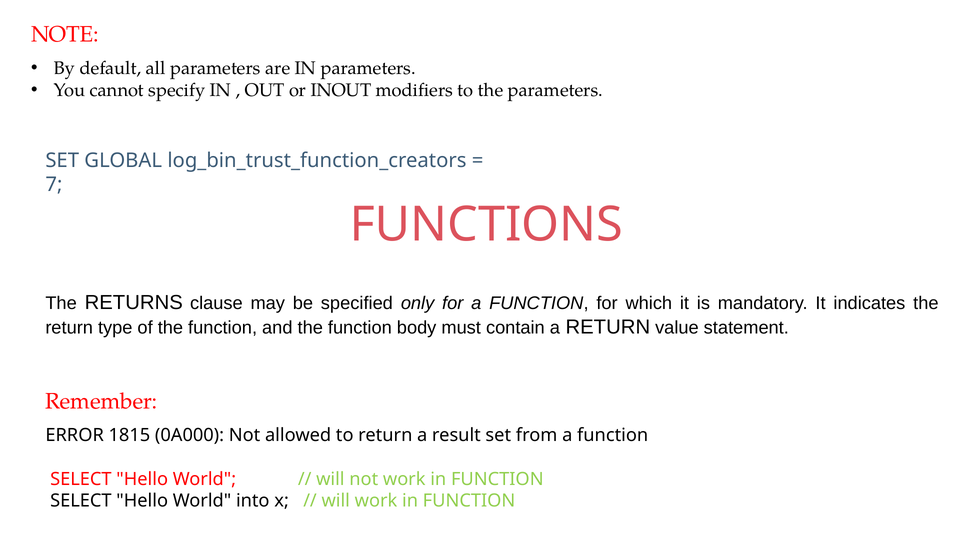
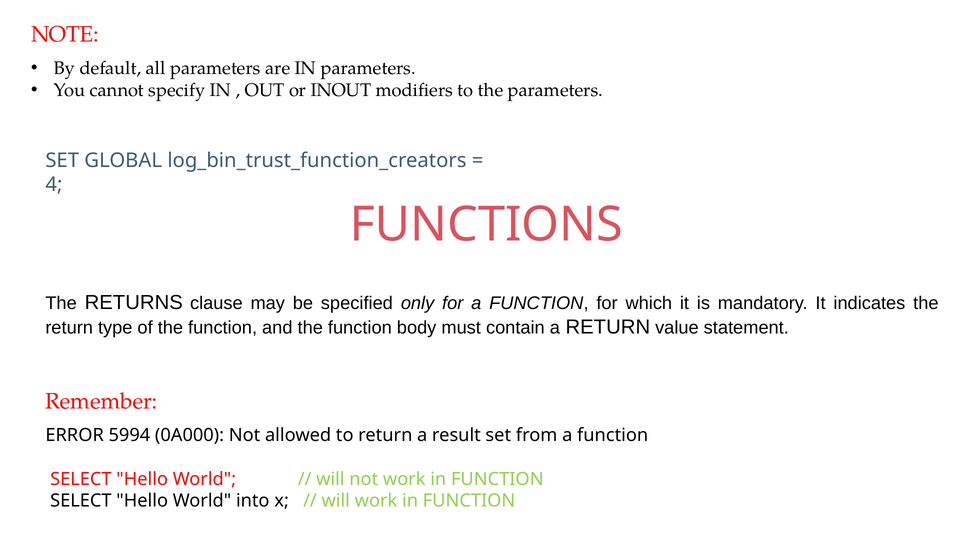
7: 7 -> 4 (54, 185)
1815: 1815 -> 5994 (129, 436)
